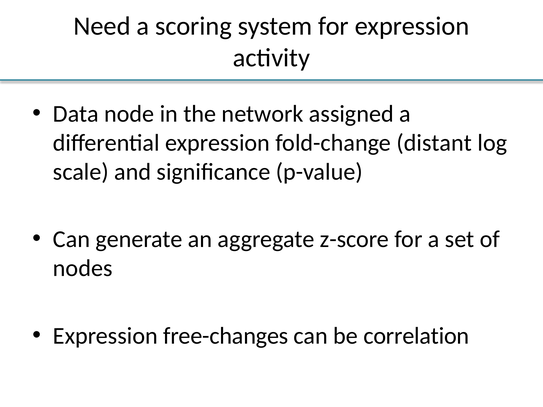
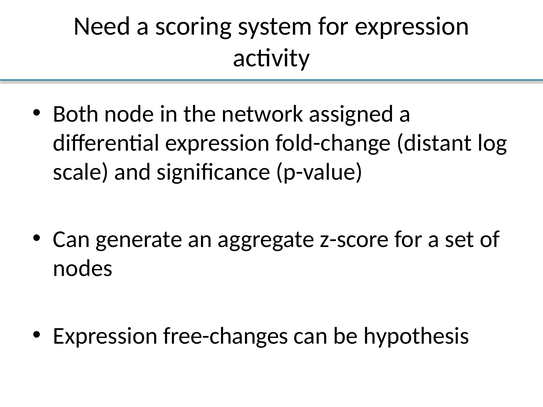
Data: Data -> Both (76, 114)
correlation: correlation -> hypothesis (416, 336)
